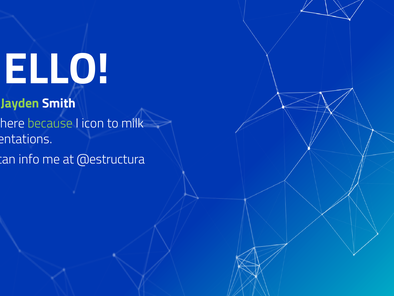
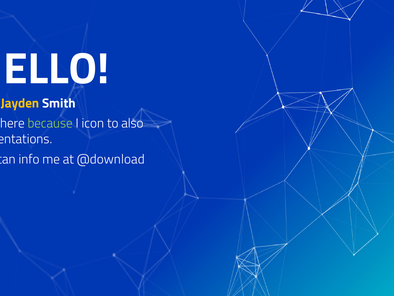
Jayden colour: light green -> yellow (20, 103)
milk: milk -> also (133, 123)
@estructura: @estructura -> @download (111, 159)
